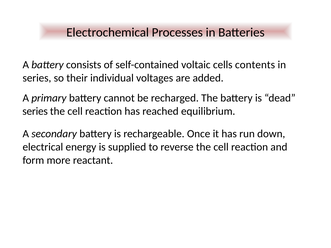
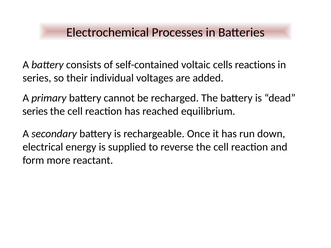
contents: contents -> reactions (255, 65)
